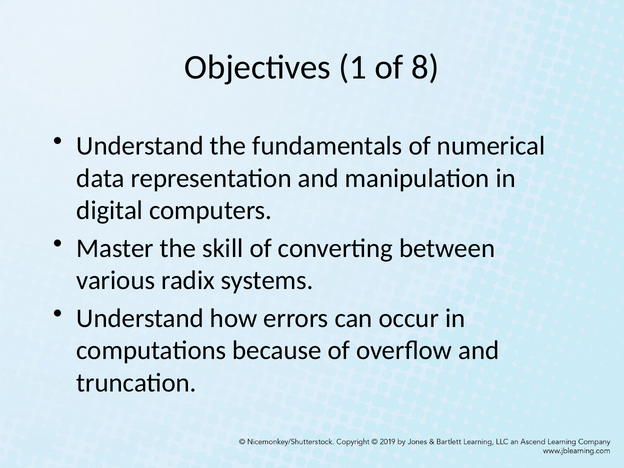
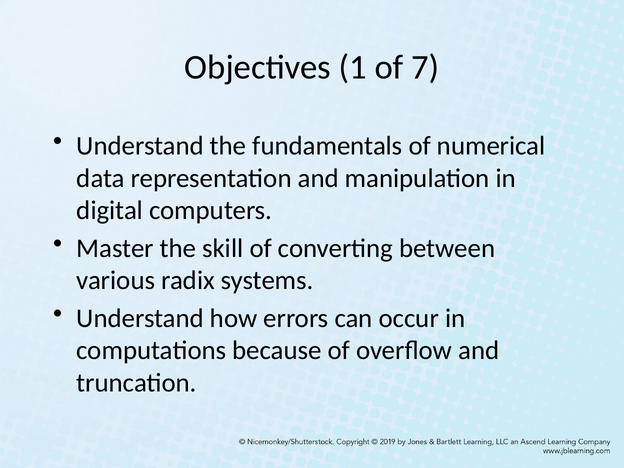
8: 8 -> 7 (425, 67)
